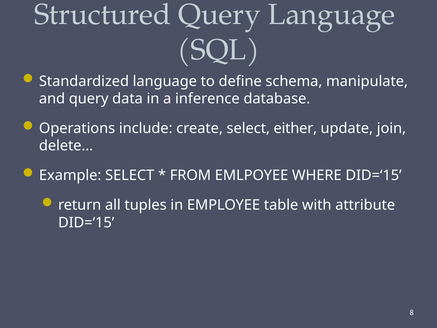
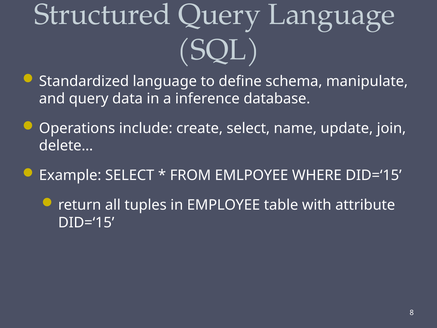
either: either -> name (295, 128)
